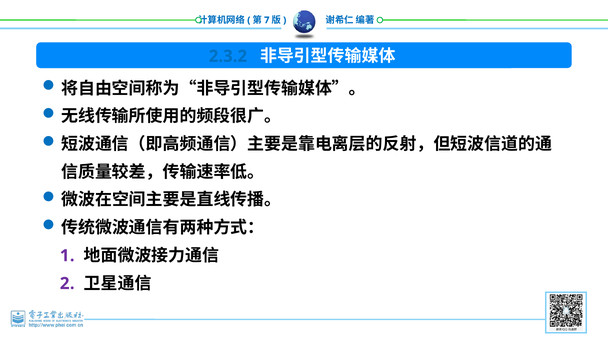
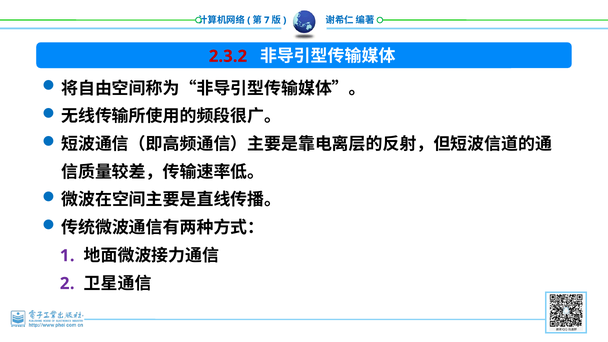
2.3.2 colour: blue -> red (228, 56)
